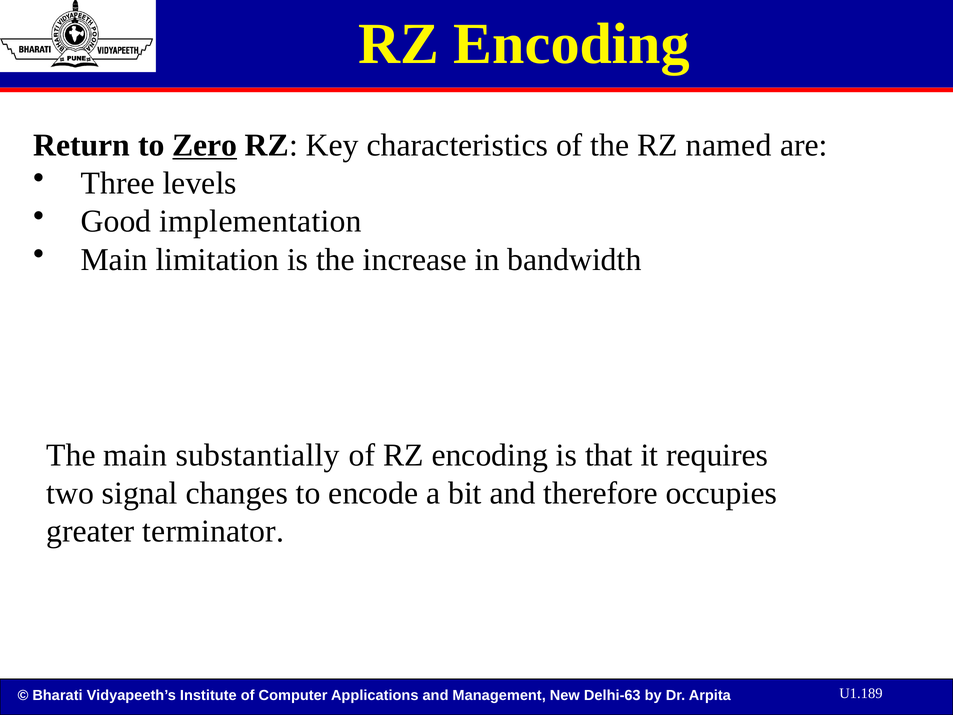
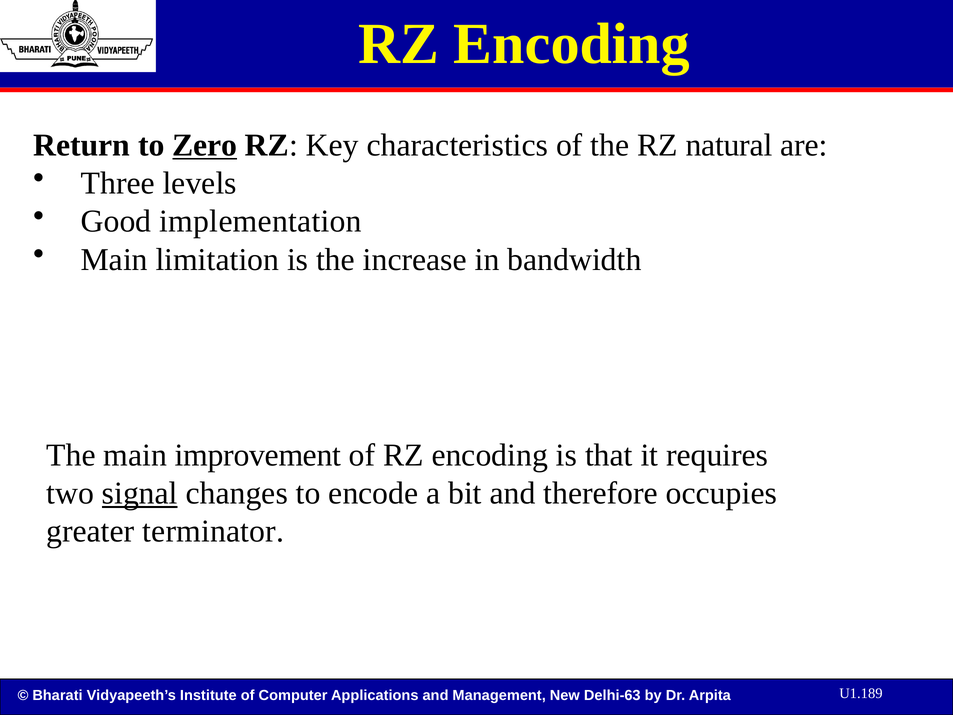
named: named -> natural (729, 145)
substantially: substantially -> improvement (258, 455)
signal underline: none -> present (140, 493)
